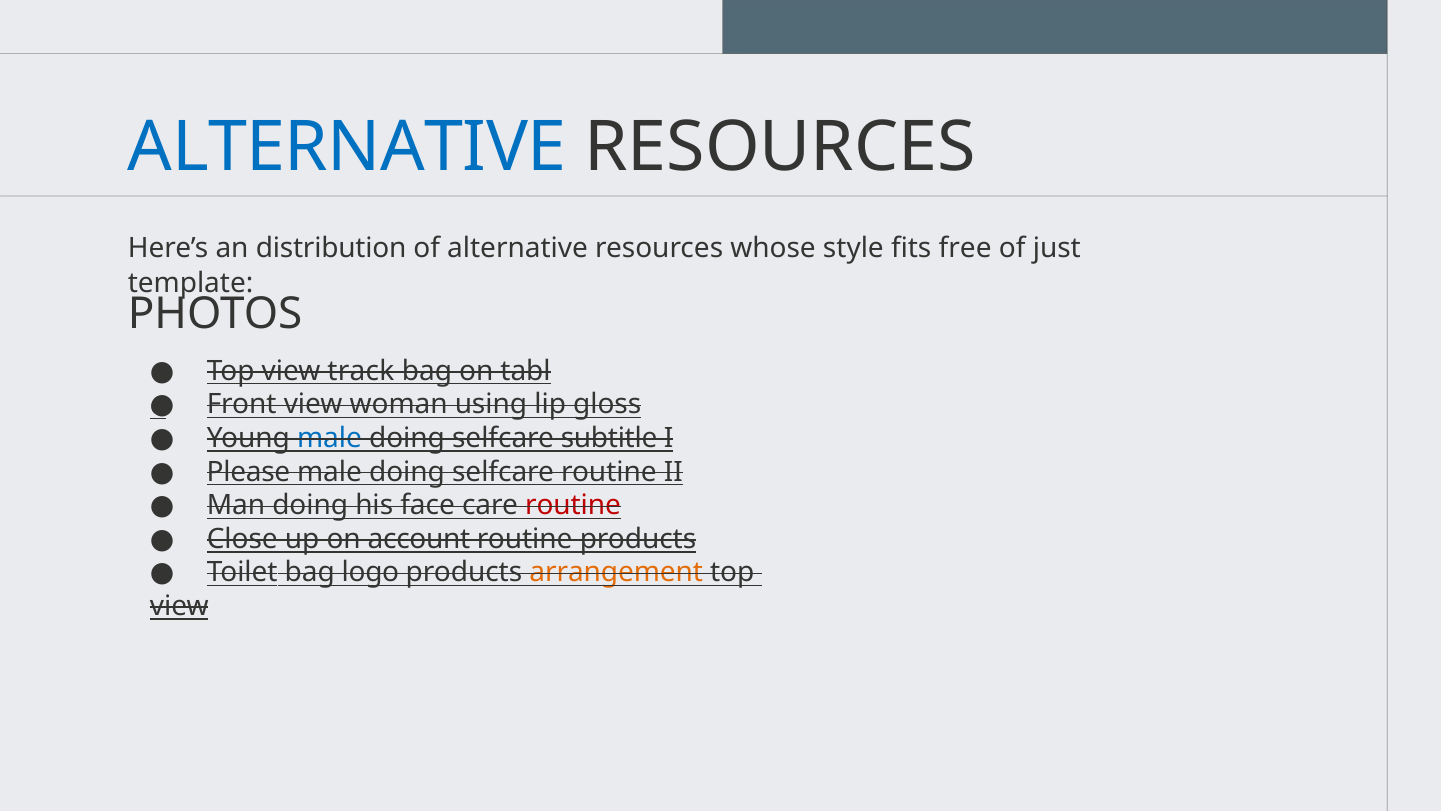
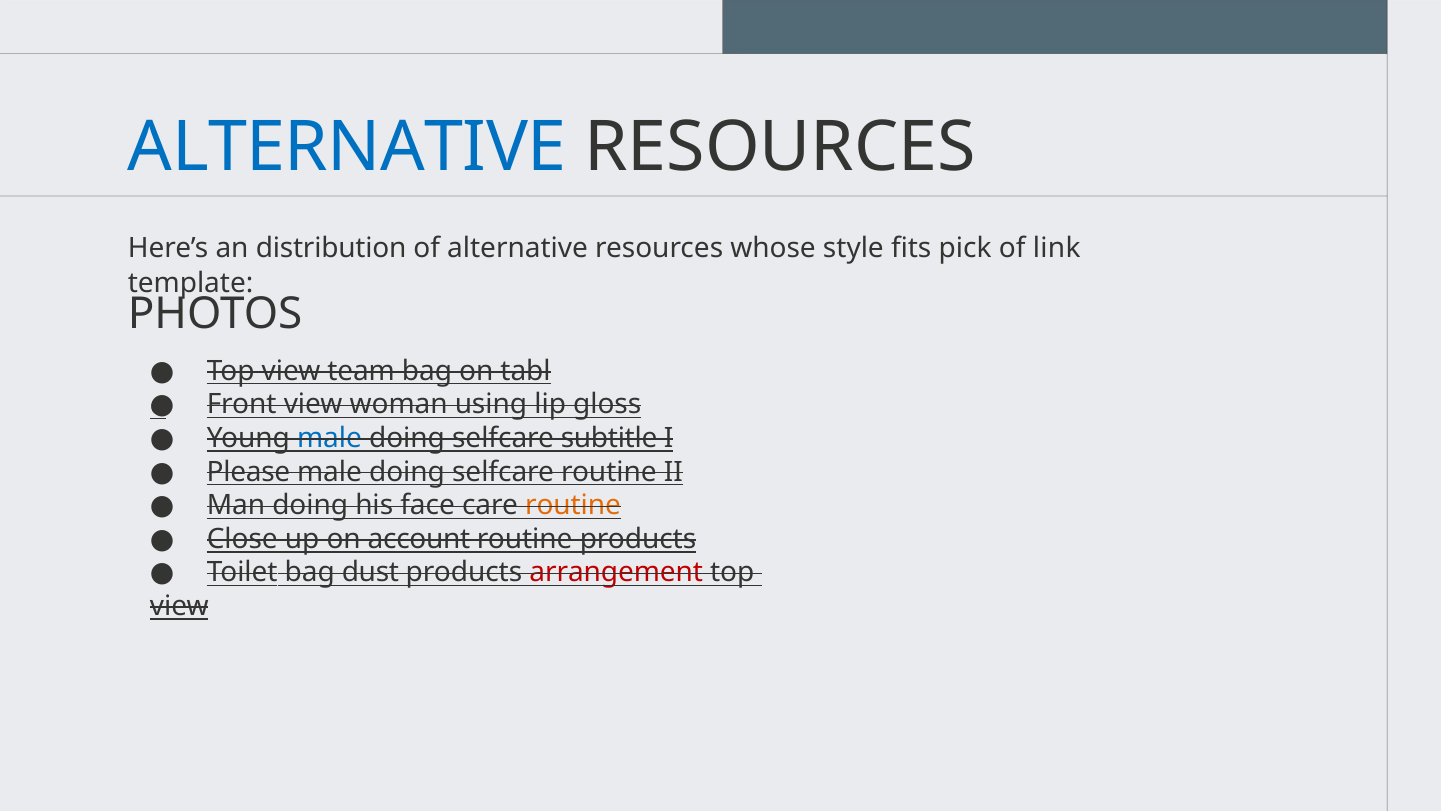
free: free -> pick (965, 249)
just: just -> link (1057, 249)
track: track -> team (361, 371)
routine colour: red -> orange (573, 505)
logo: logo -> dust (370, 572)
arrangement colour: orange -> red (616, 572)
